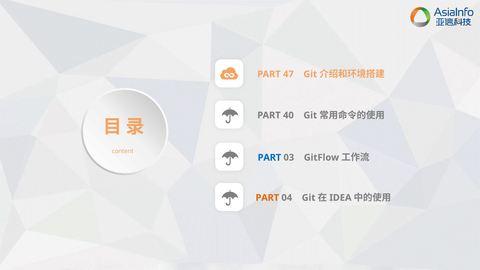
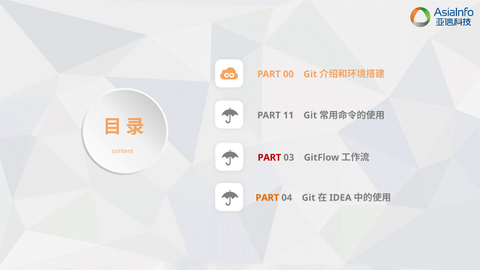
47: 47 -> 00 (288, 74)
40: 40 -> 11 (288, 115)
PART colour: blue -> red (269, 158)
